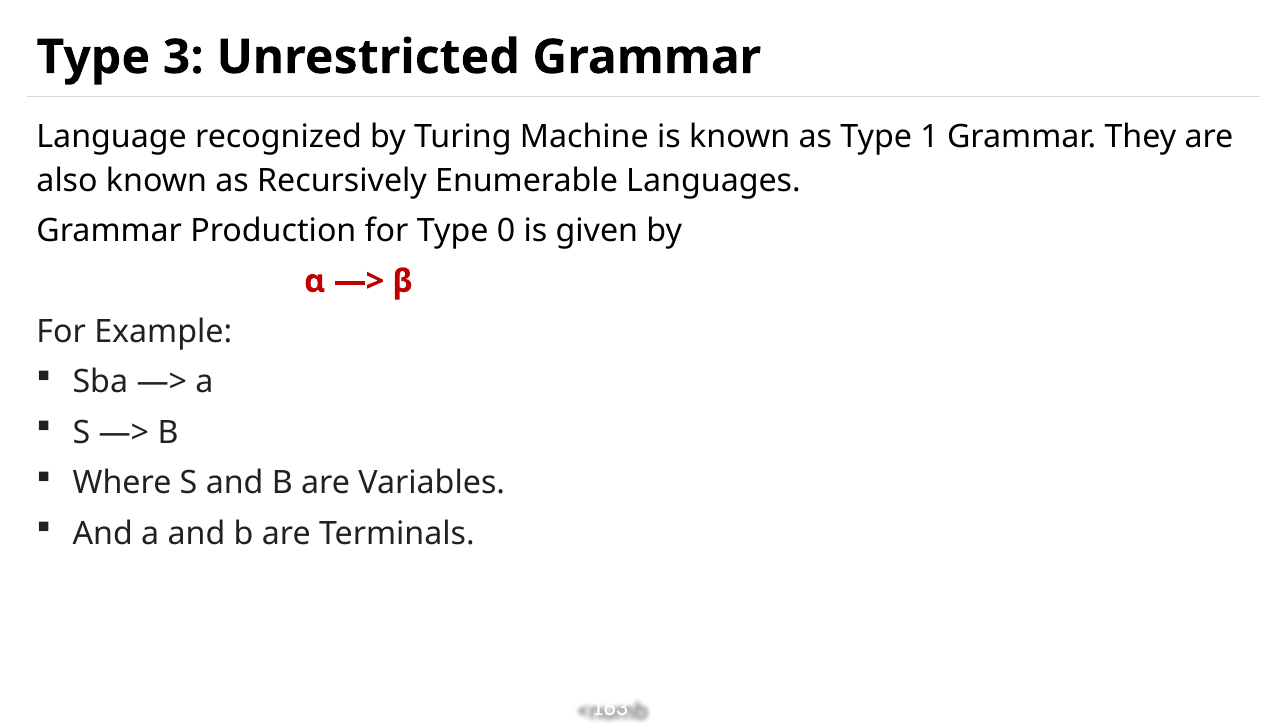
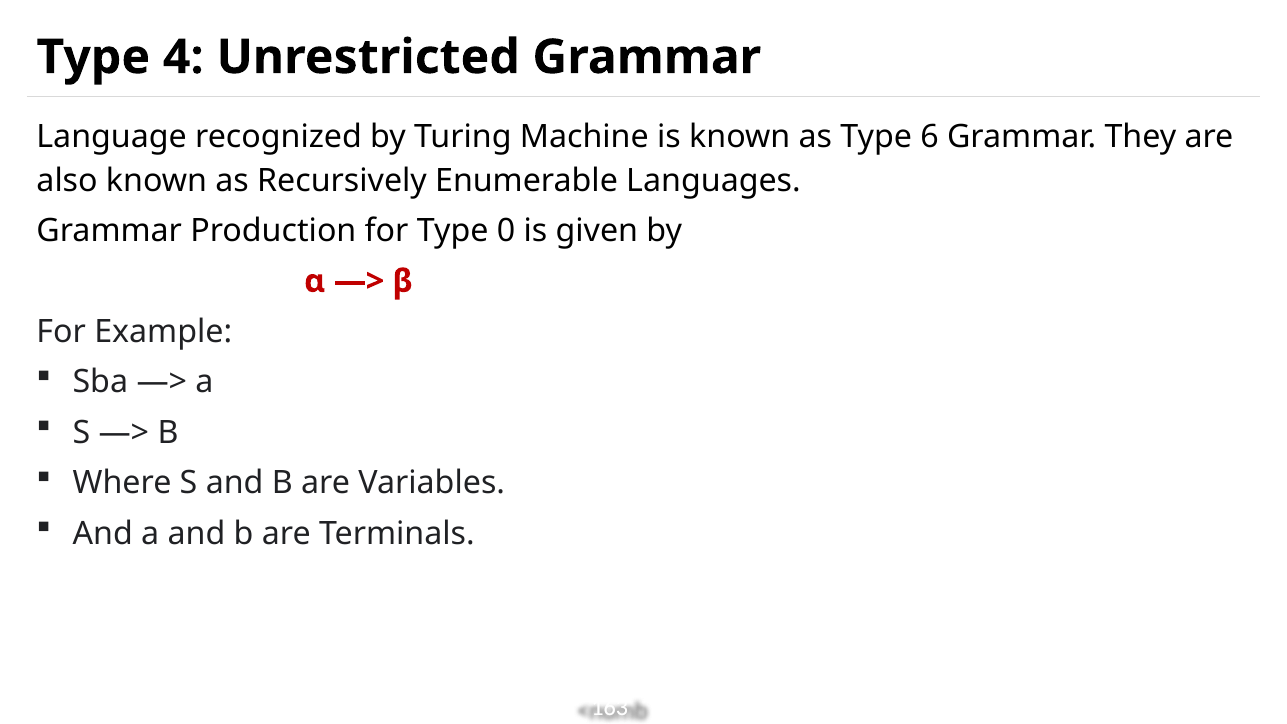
3: 3 -> 4 (183, 57)
1: 1 -> 6 (930, 136)
